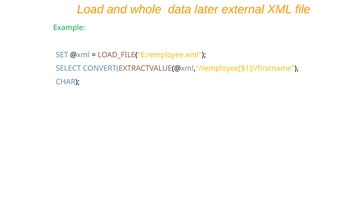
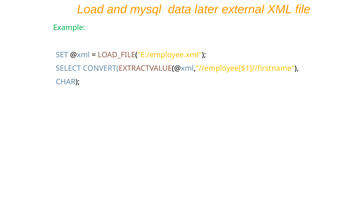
whole: whole -> mysql (146, 9)
